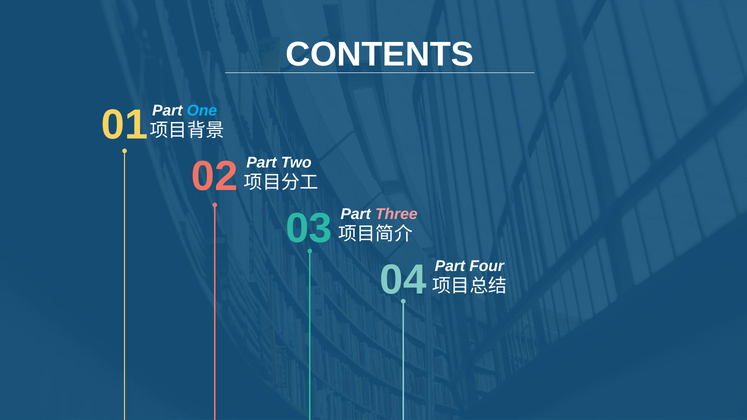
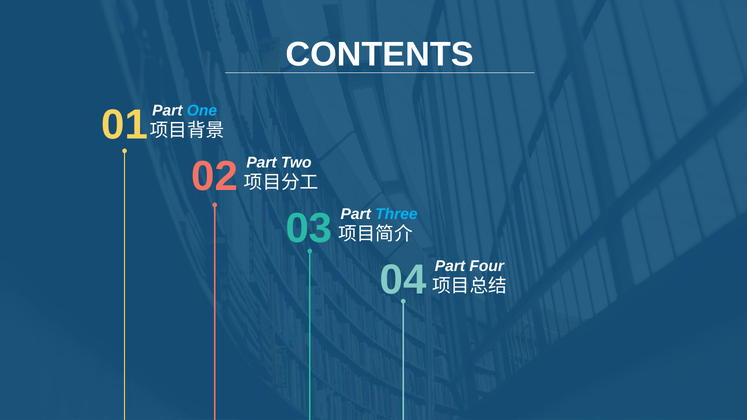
Three colour: pink -> light blue (396, 214)
